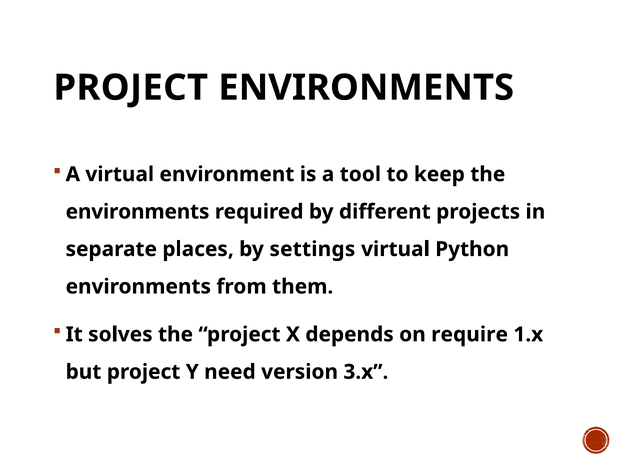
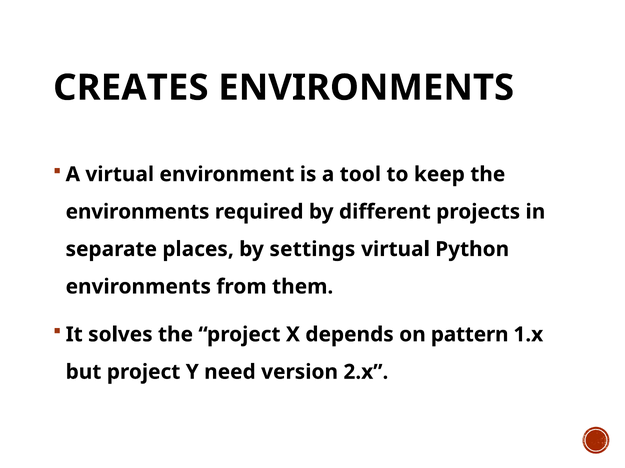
PROJECT: PROJECT -> CREATES (131, 88)
require: require -> pattern (470, 335)
3.x: 3.x -> 2.x (366, 373)
